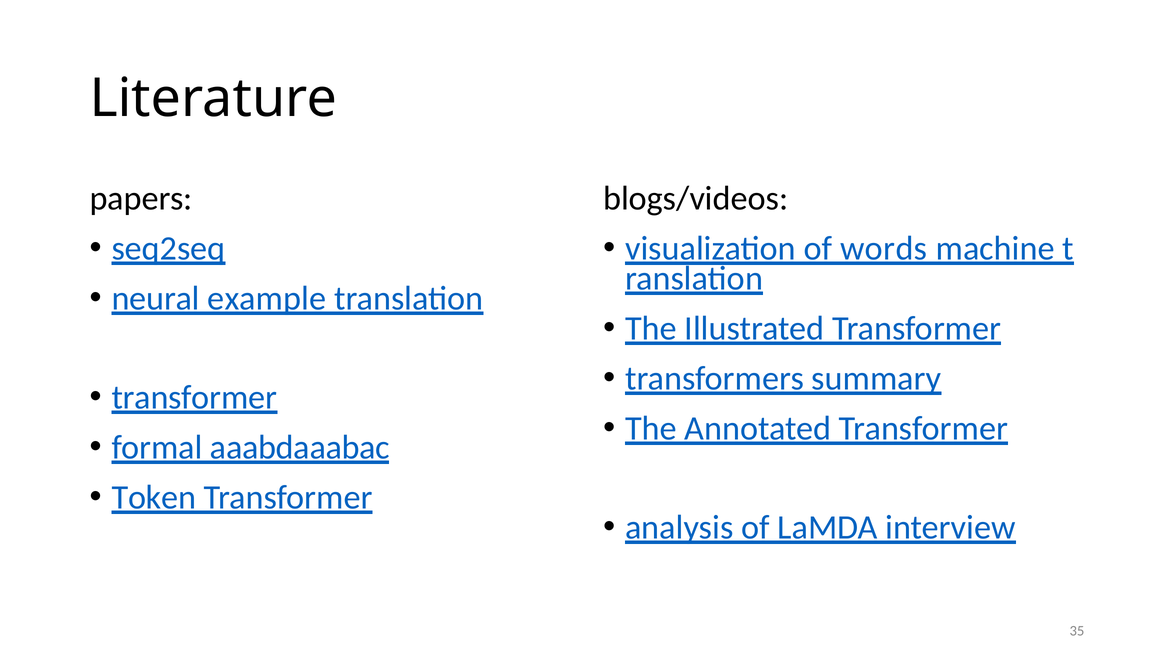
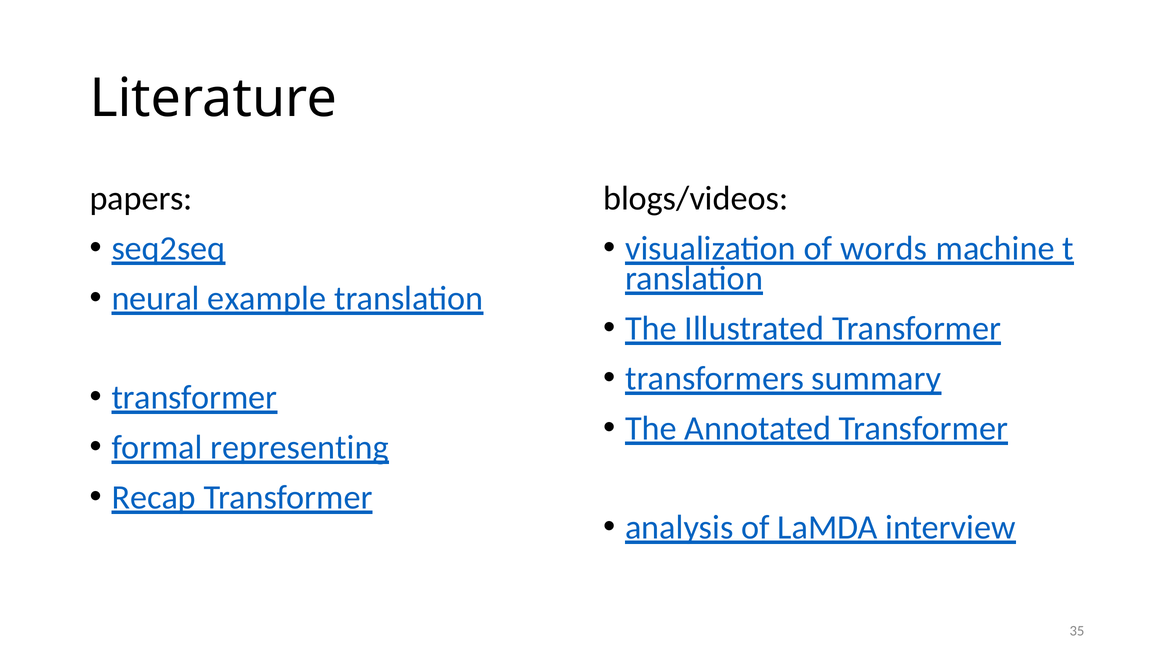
aaabdaaabac: aaabdaaabac -> representing (300, 447)
Token: Token -> Recap (154, 497)
